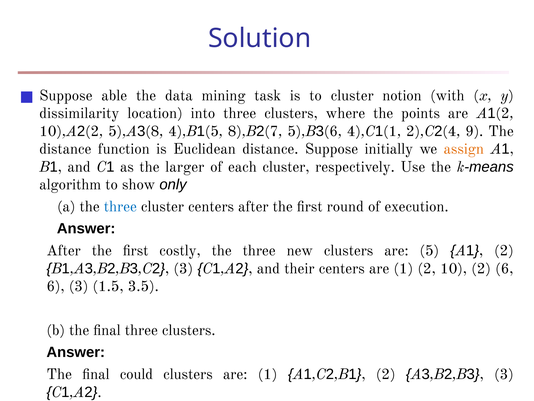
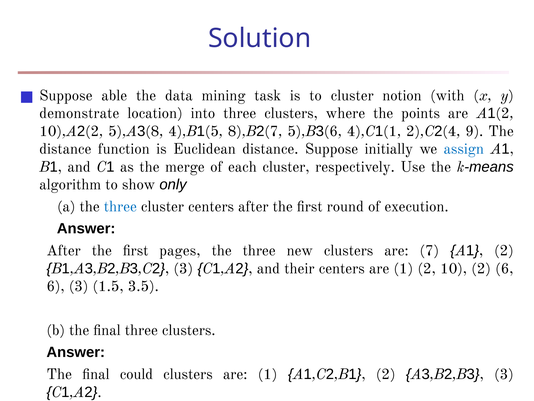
dissimilarity: dissimilarity -> demonstrate (79, 113)
assign colour: orange -> blue (464, 149)
larger: larger -> merge (185, 167)
costly: costly -> pages (180, 250)
5: 5 -> 7 (429, 250)
